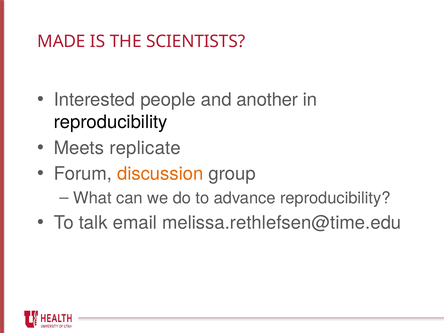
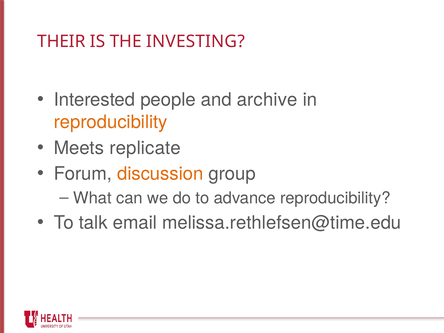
MADE: MADE -> THEIR (61, 41)
SCIENTISTS: SCIENTISTS -> INVESTING (196, 41)
another: another -> archive (267, 100)
reproducibility colour: black -> orange (111, 122)
